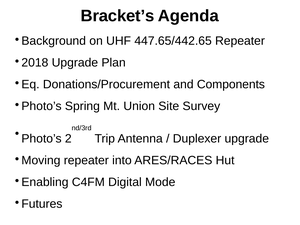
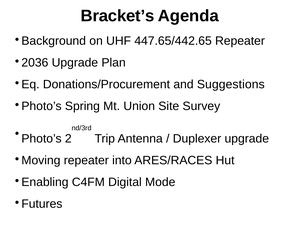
2018: 2018 -> 2036 (35, 63)
Components: Components -> Suggestions (231, 84)
